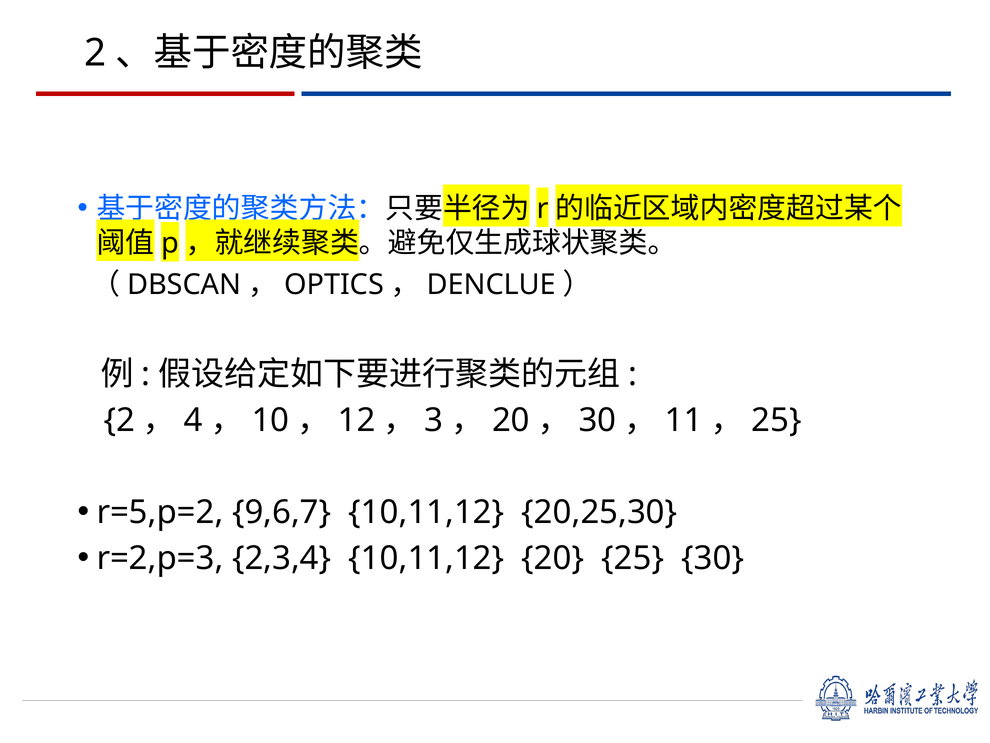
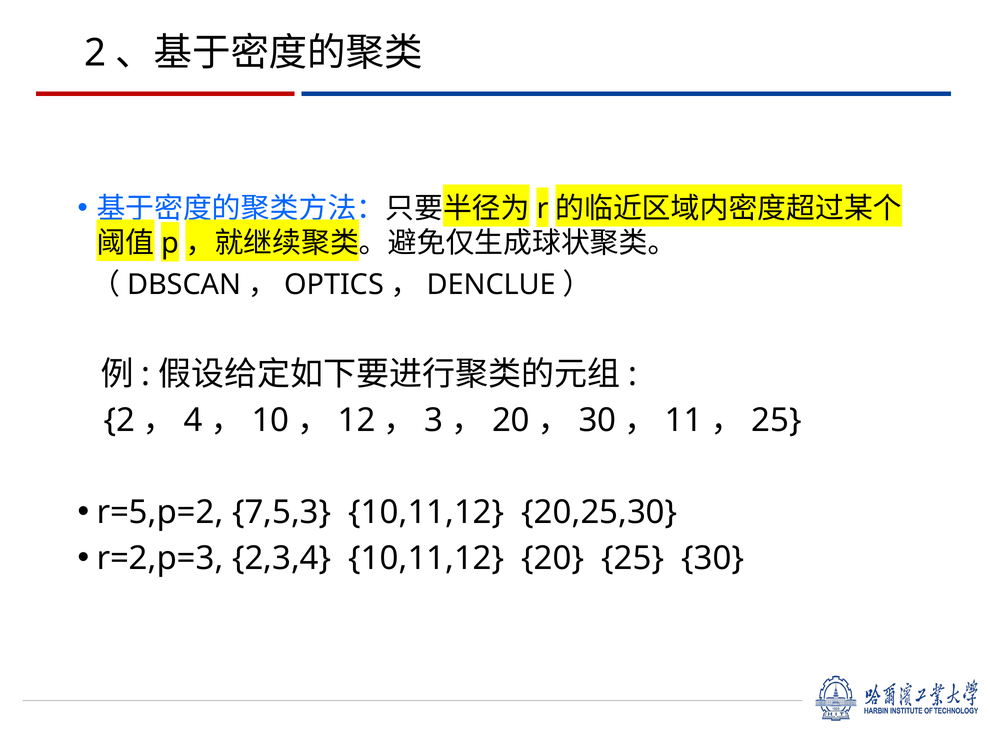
9,6,7: 9,6,7 -> 7,5,3 (282, 512)
